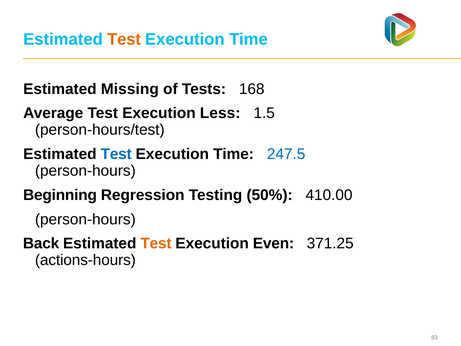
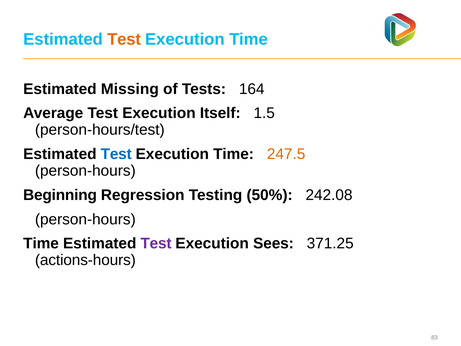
168: 168 -> 164 (252, 89)
Less: Less -> Itself (220, 113)
247.5 colour: blue -> orange (286, 154)
410.00: 410.00 -> 242.08 (329, 195)
Back: Back -> Time (41, 243)
Test colour: orange -> purple (156, 243)
Even: Even -> Sees (273, 243)
